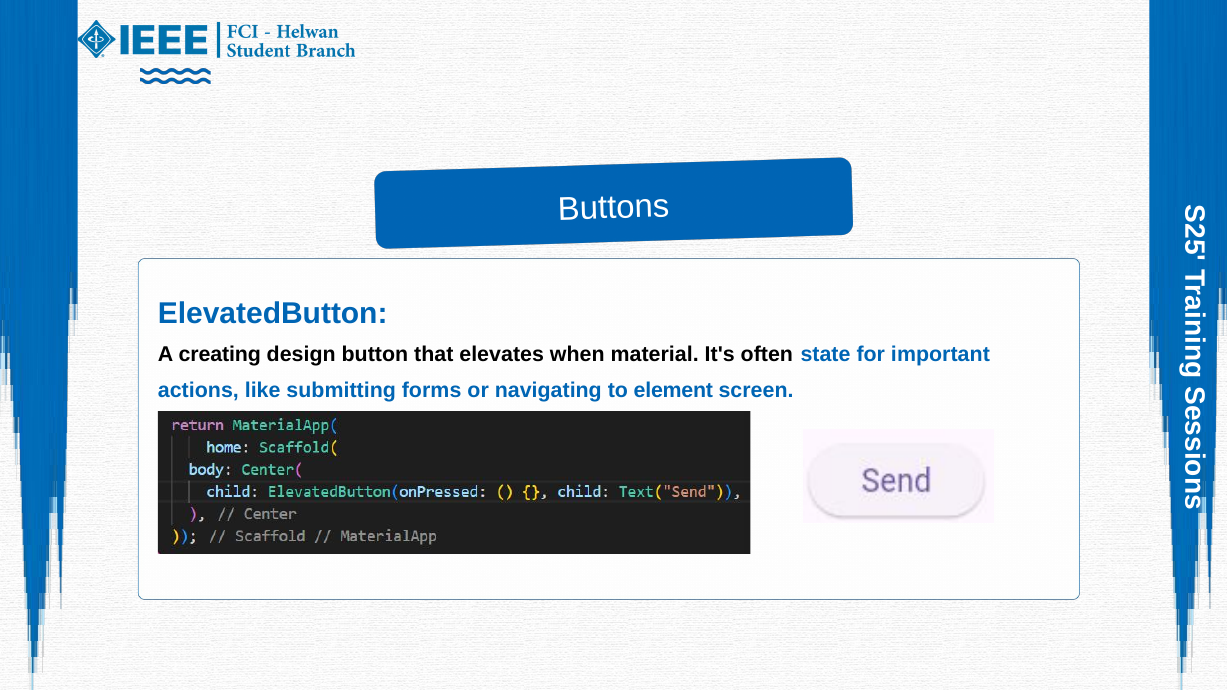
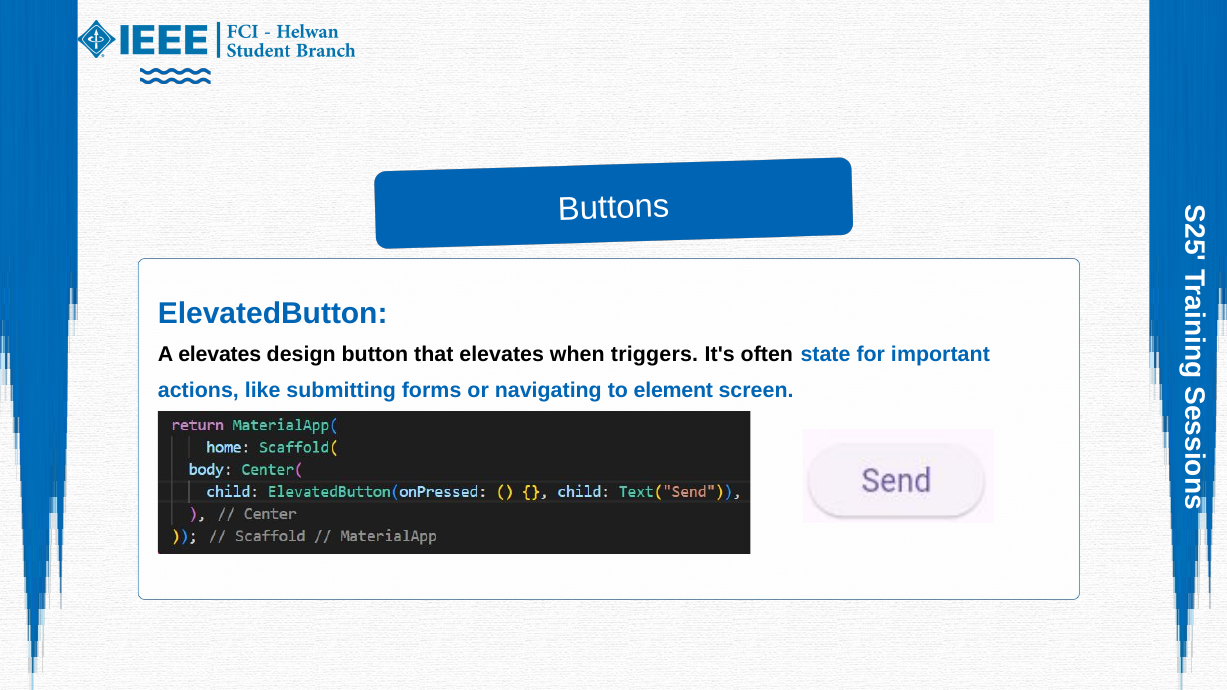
A creating: creating -> elevates (220, 354)
material: material -> triggers (655, 354)
